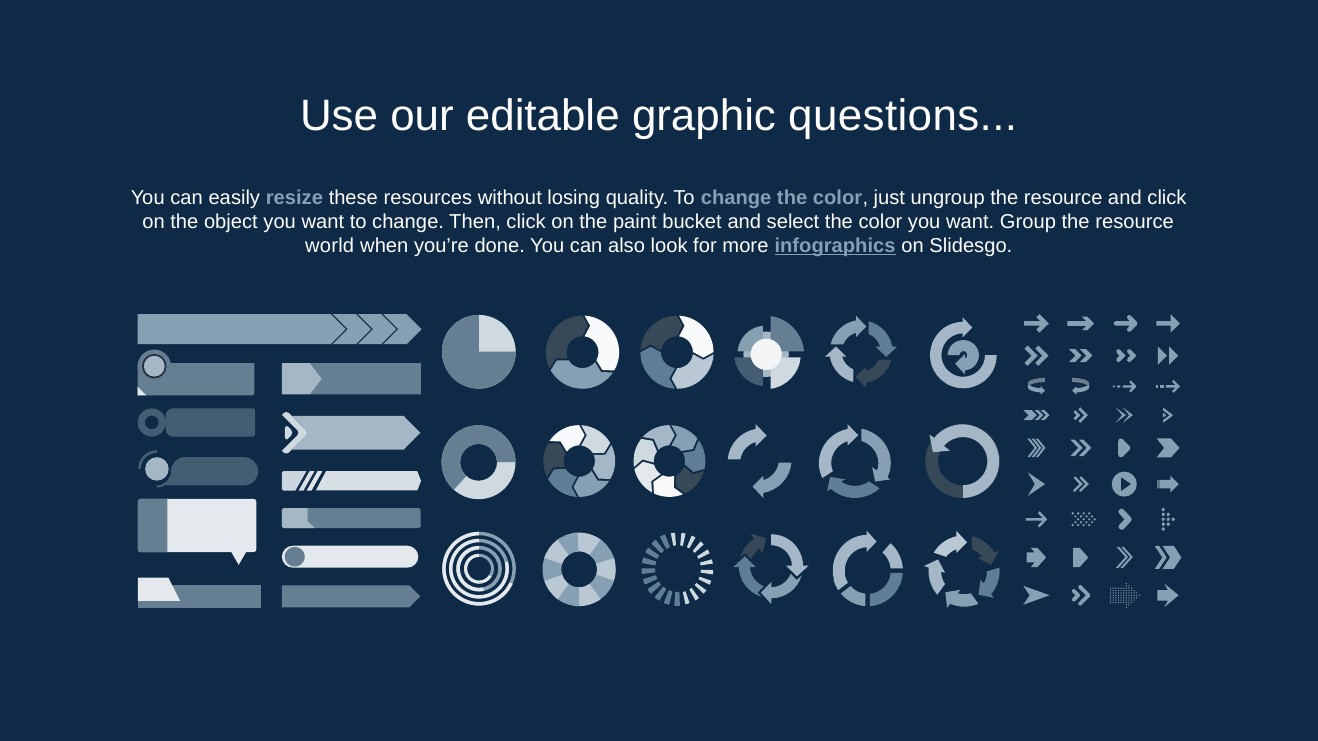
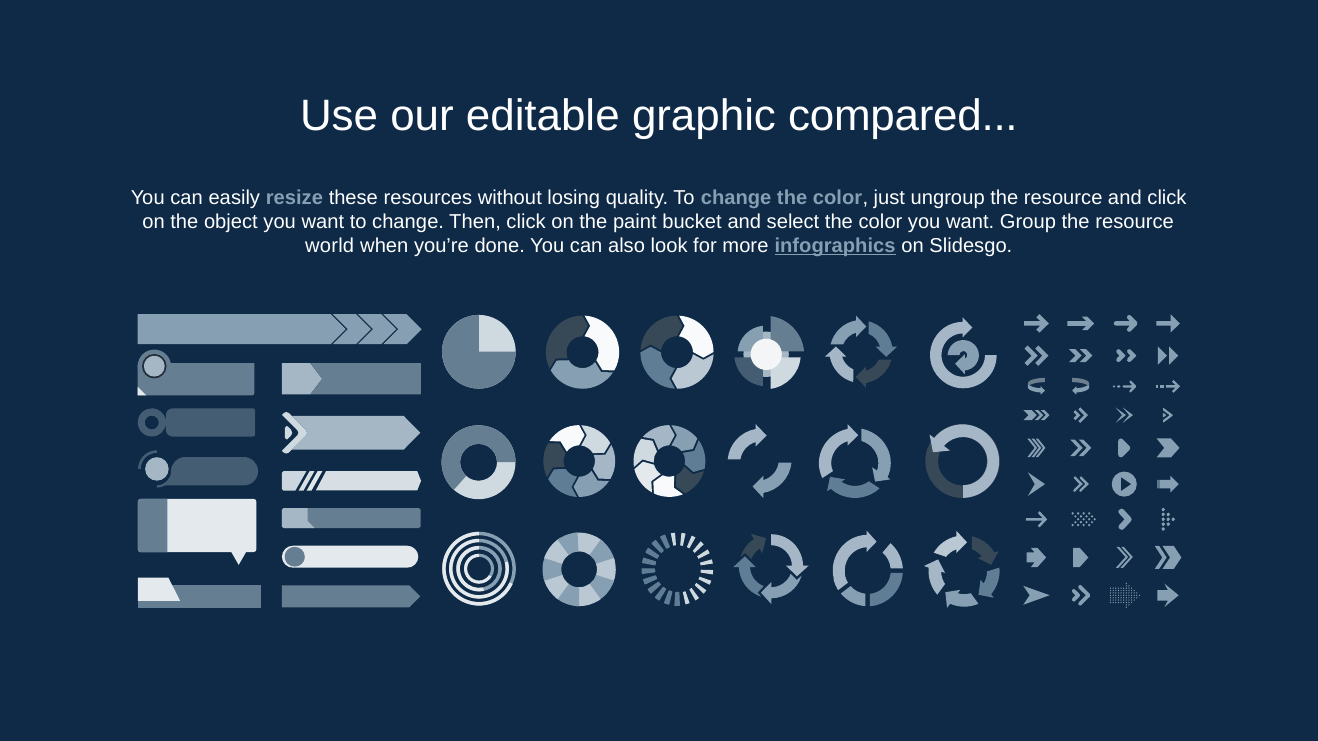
questions: questions -> compared (903, 116)
